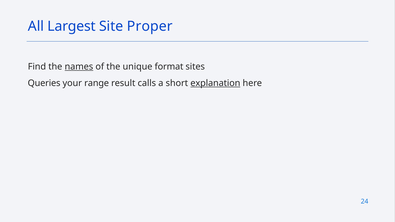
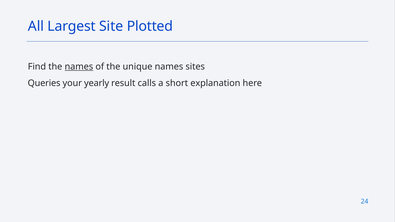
Proper: Proper -> Plotted (150, 26)
unique format: format -> names (169, 67)
range: range -> yearly (97, 83)
explanation underline: present -> none (215, 83)
